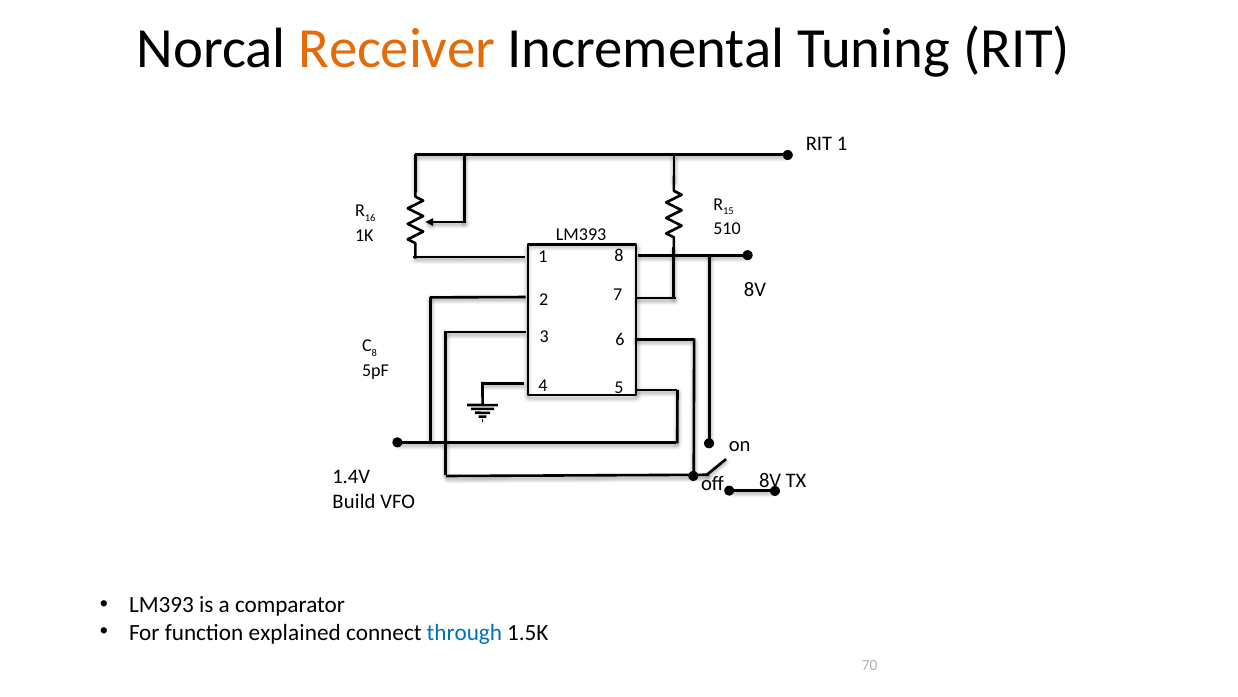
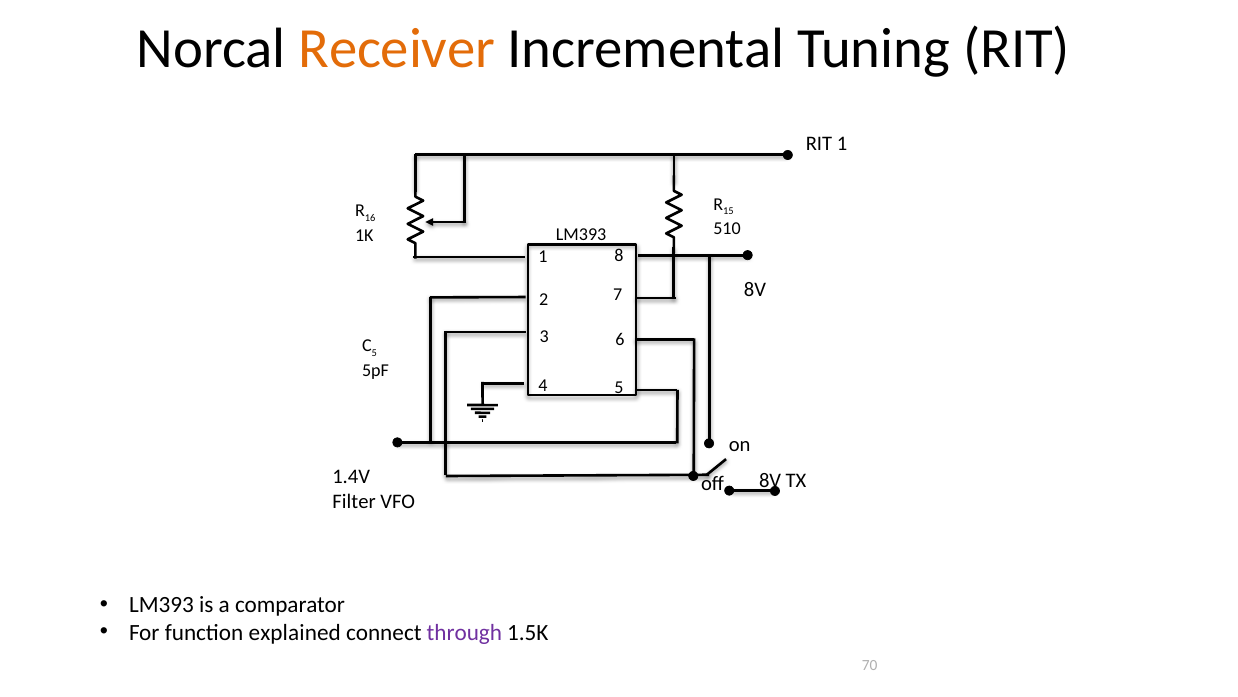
8: 8 -> 5 (374, 353)
Build: Build -> Filter (354, 501)
through colour: blue -> purple (464, 632)
